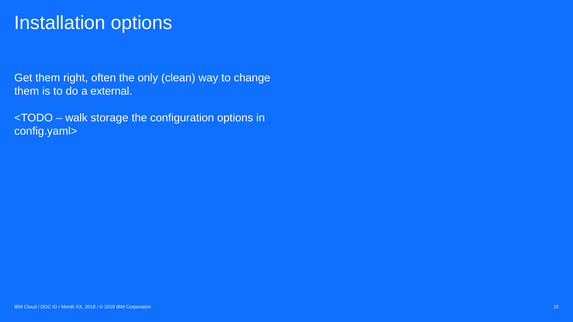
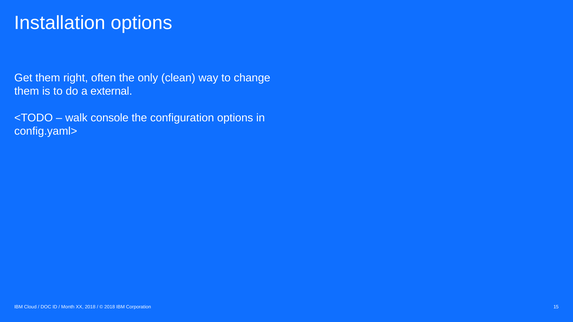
storage: storage -> console (110, 118)
